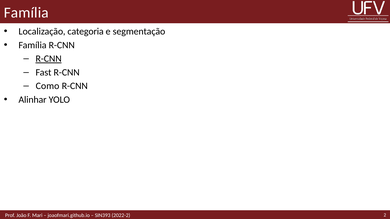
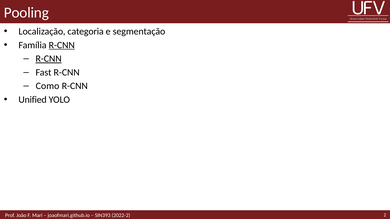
Família: Família -> Pooling (26, 13)
R-CNN underline: none -> present (62, 45)
Alinhar: Alinhar -> Unified (33, 100)
